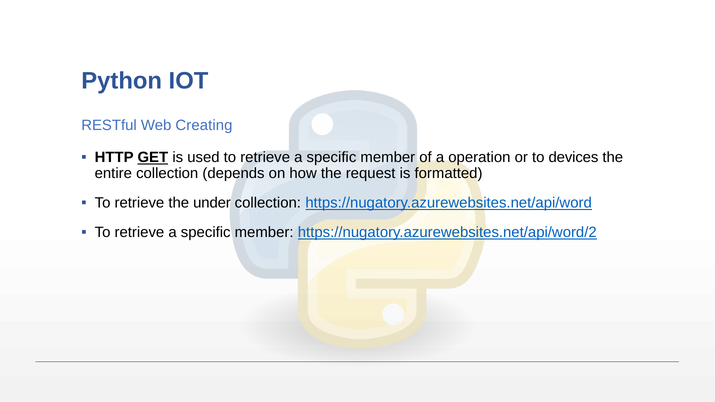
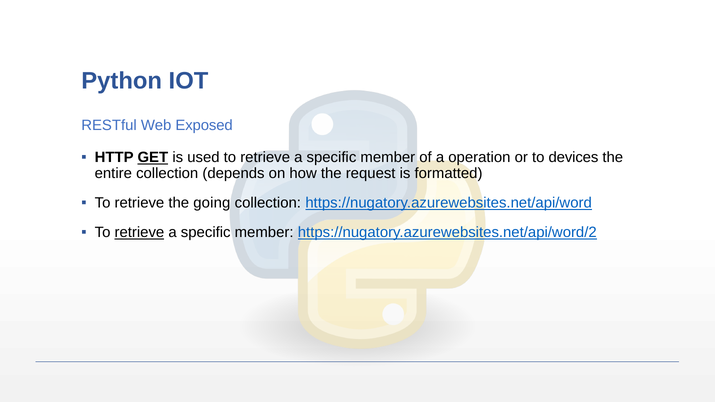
Creating: Creating -> Exposed (204, 125)
under: under -> going (212, 203)
retrieve underline: none -> present (139, 233)
